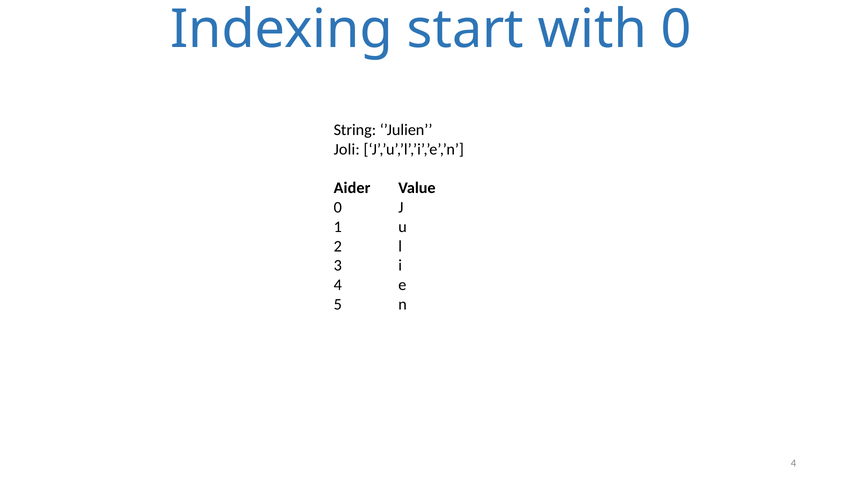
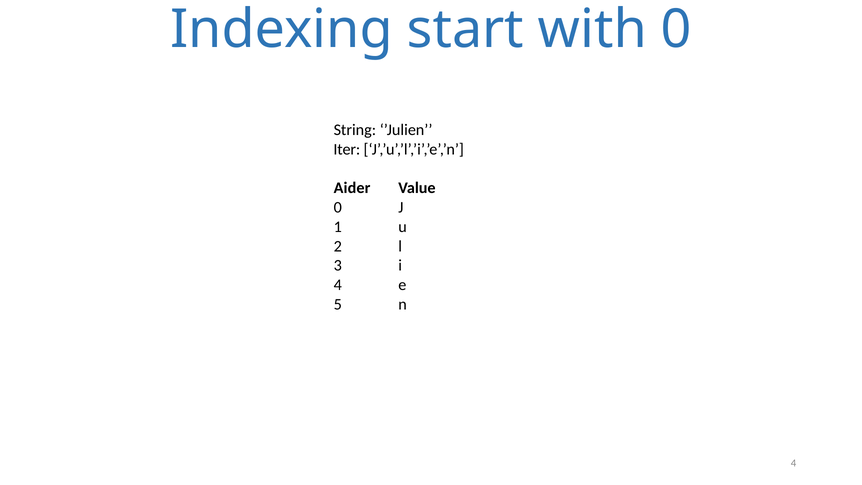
Joli: Joli -> Iter (347, 149)
